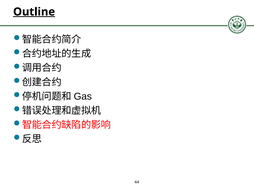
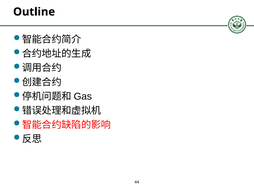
Outline underline: present -> none (34, 12)
